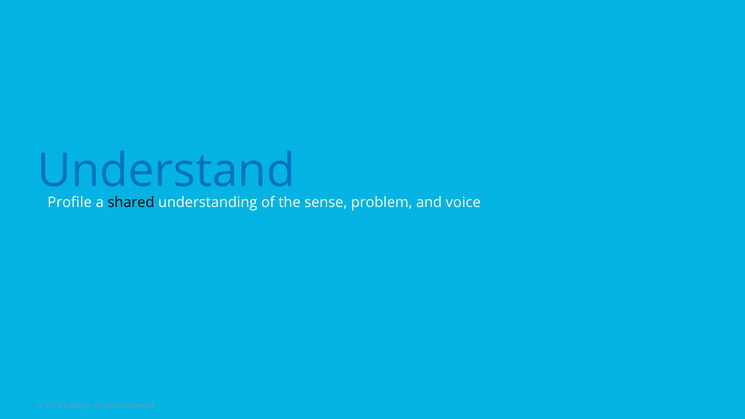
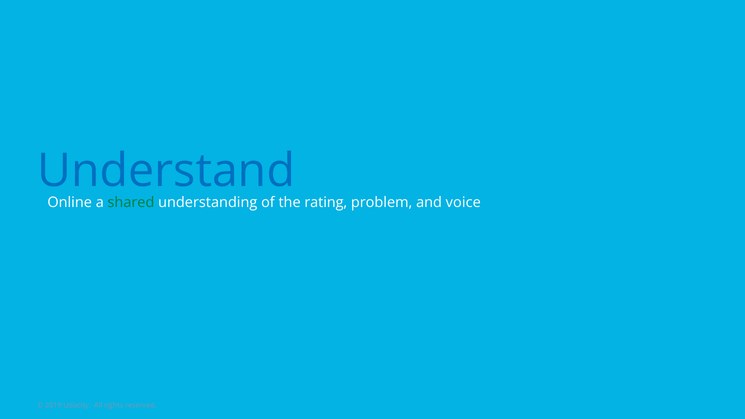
Profile: Profile -> Online (70, 203)
shared colour: black -> green (131, 203)
sense: sense -> rating (326, 203)
